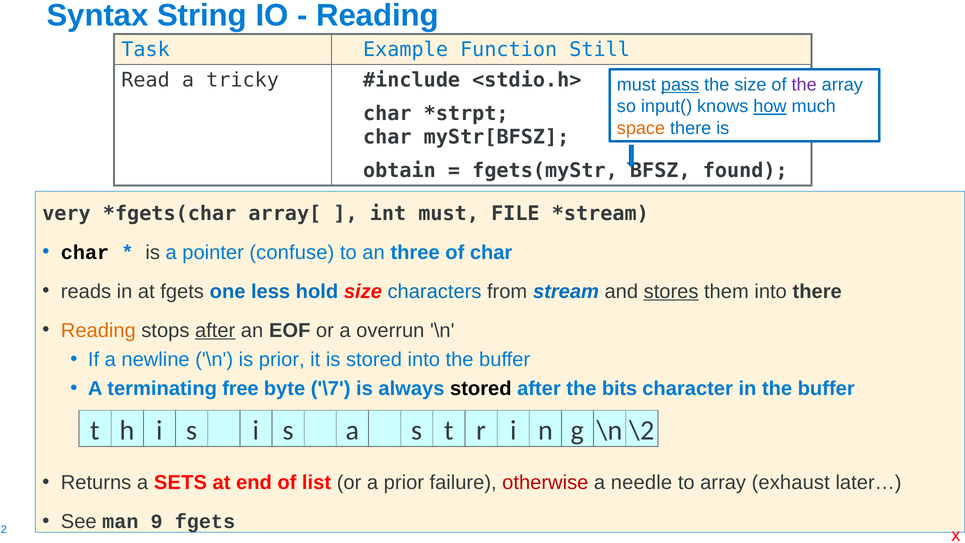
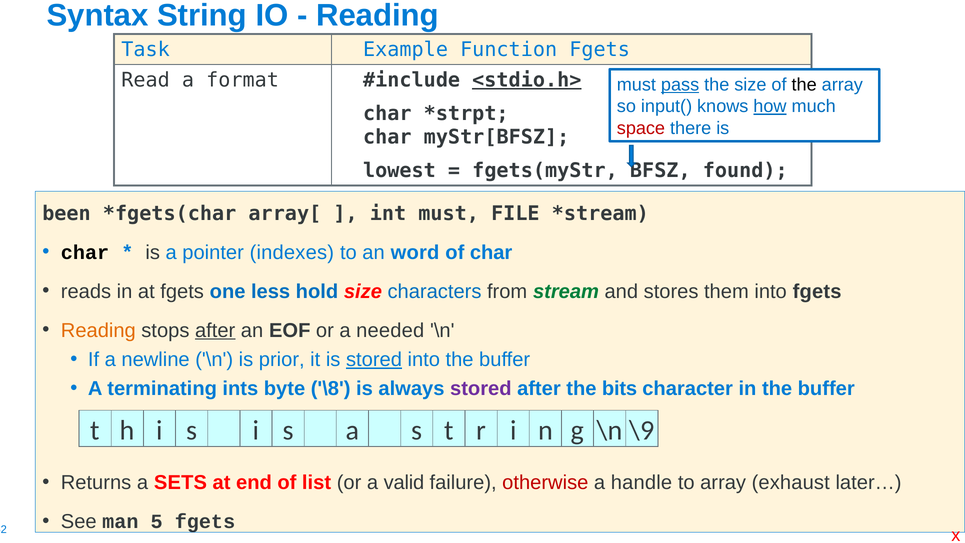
Function Still: Still -> Fgets (600, 49)
tricky: tricky -> format (243, 80)
<stdio.h> underline: none -> present (527, 80)
the colour: purple -> black (804, 85)
space colour: orange -> red (641, 128)
obtain: obtain -> lowest (399, 170)
very: very -> been (66, 213)
confuse: confuse -> indexes (292, 252)
three: three -> word (415, 252)
stream colour: blue -> green (566, 291)
stores underline: present -> none (671, 291)
into there: there -> fgets (817, 291)
overrun: overrun -> needed (390, 330)
stored underline: none -> present (374, 360)
free: free -> ints (240, 389)
\7: \7 -> \8 (331, 389)
stored colour: black -> purple (481, 389)
\2: \2 -> \9 (642, 430)
a prior: prior -> valid (404, 483)
needle: needle -> handle (641, 483)
9: 9 -> 5 (157, 522)
